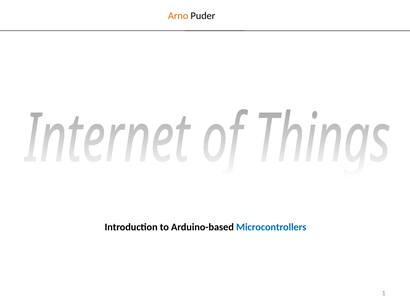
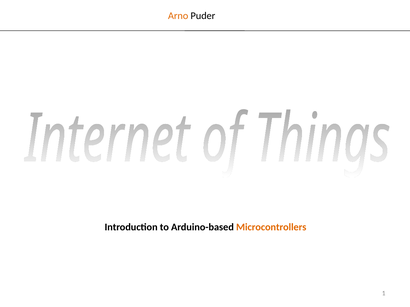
Microcontrollers colour: blue -> orange (271, 228)
